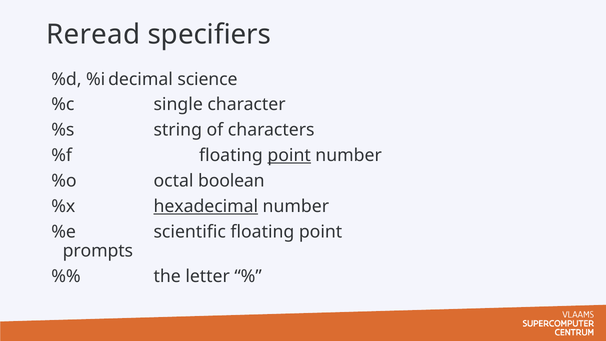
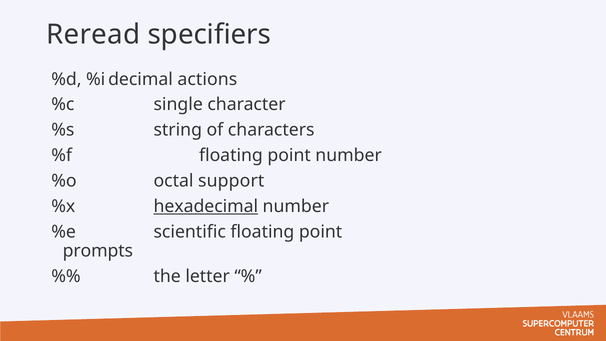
science: science -> actions (207, 79)
point underline: present -> none (289, 155)
boolean: boolean -> support (231, 181)
